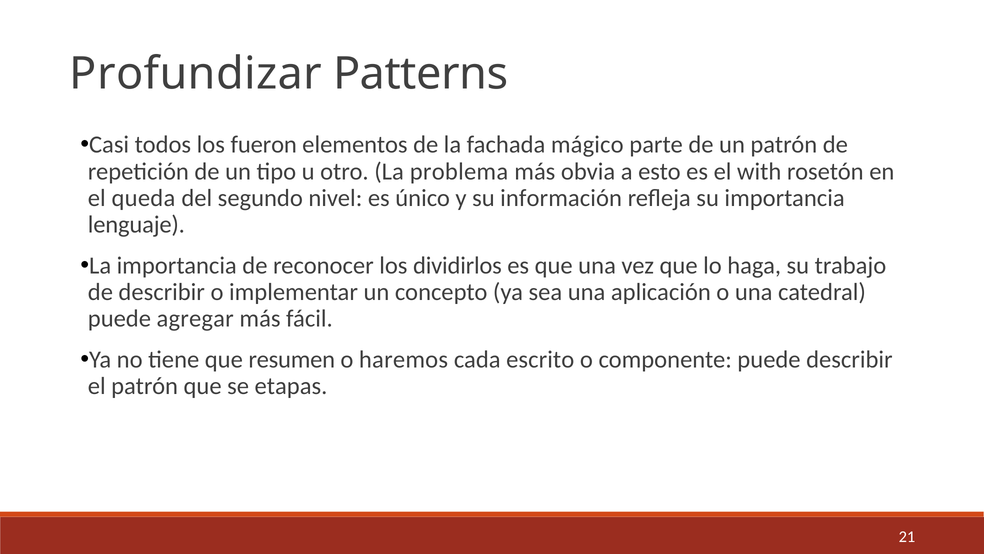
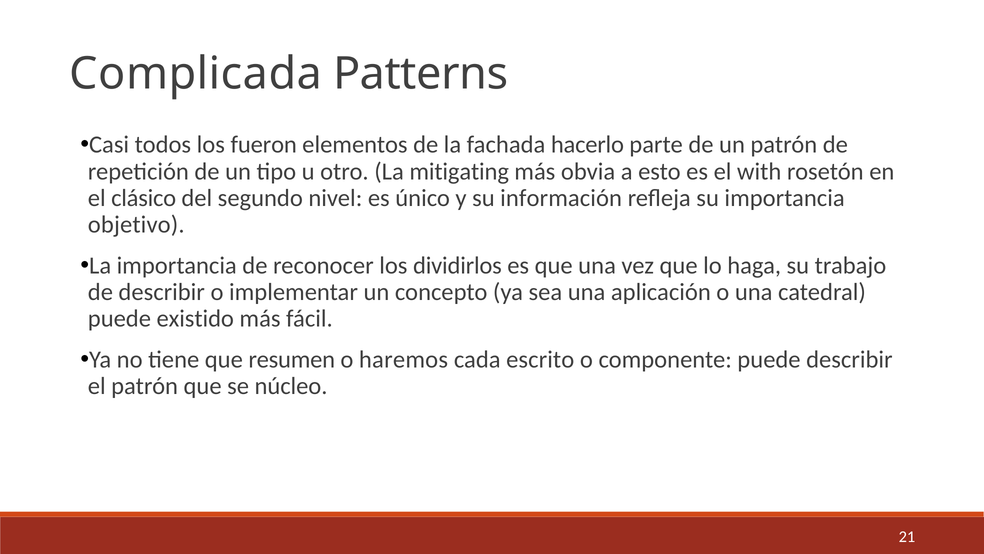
Profundizar: Profundizar -> Complicada (196, 74)
mágico: mágico -> hacerlo (587, 145)
problema: problema -> mitigating (459, 171)
queda: queda -> clásico (144, 198)
lenguaje: lenguaje -> objetivo (136, 224)
agregar: agregar -> existido (195, 318)
etapas: etapas -> núcleo (291, 386)
